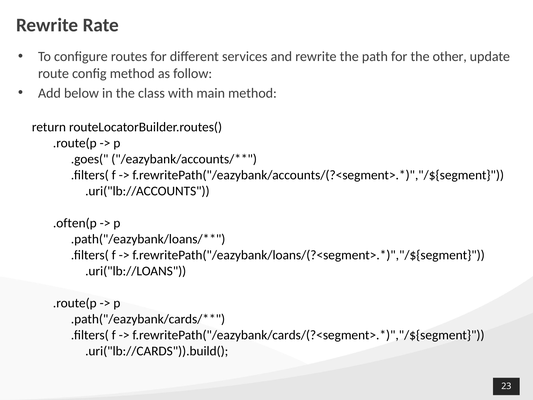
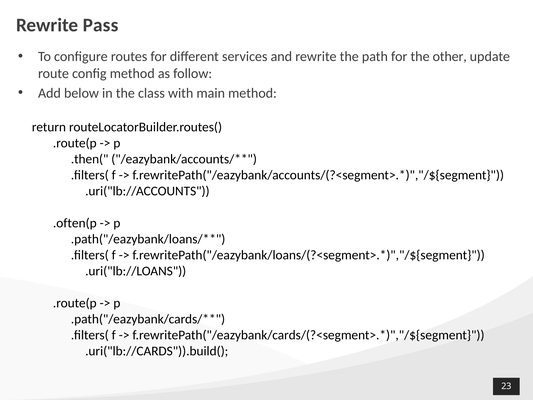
Rate: Rate -> Pass (101, 25)
.goes(: .goes( -> .then( (90, 159)
